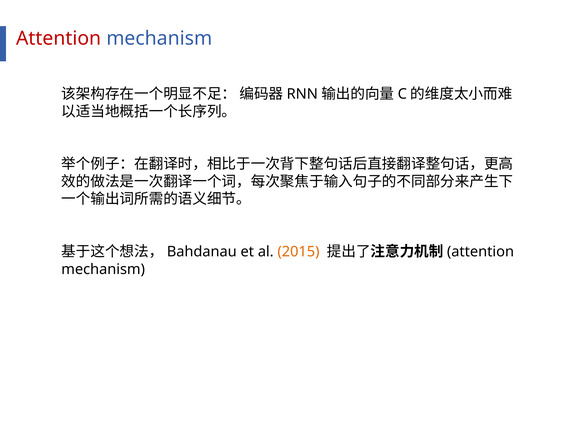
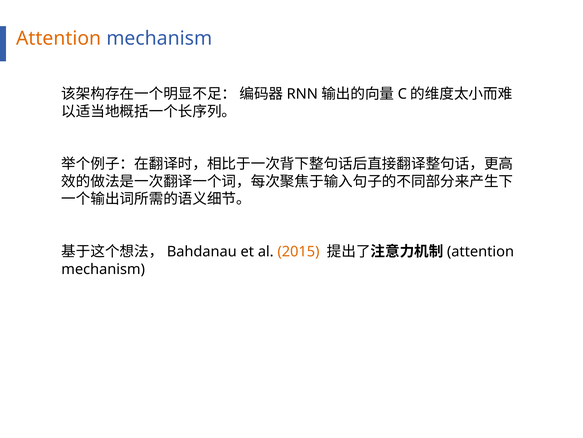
Attention colour: red -> orange (59, 38)
